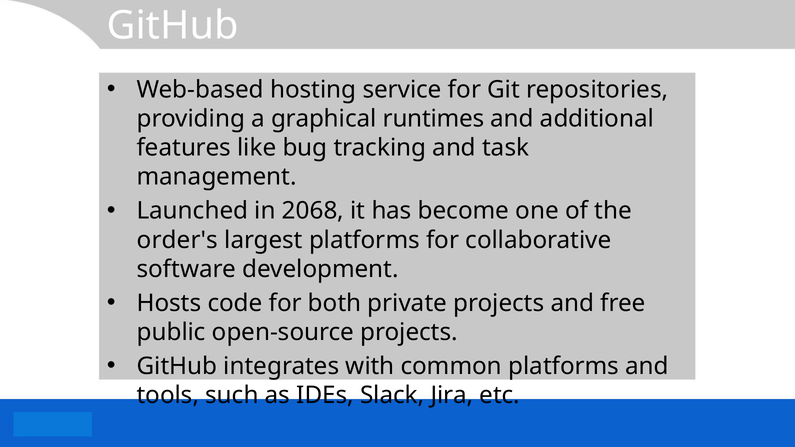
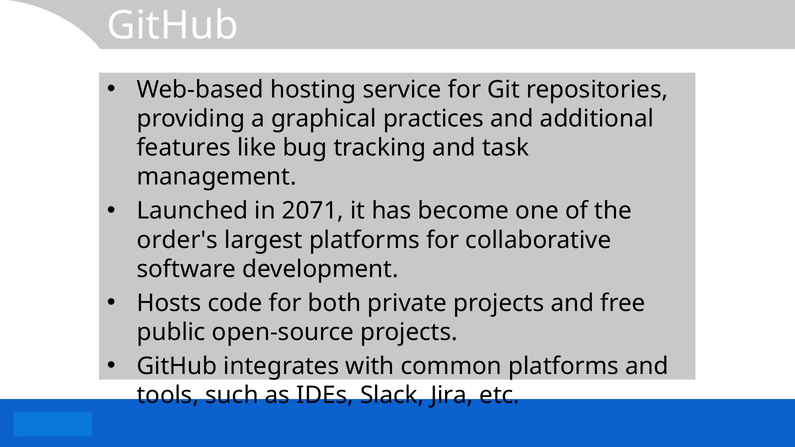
runtimes: runtimes -> practices (434, 119)
2068: 2068 -> 2071 (313, 211)
